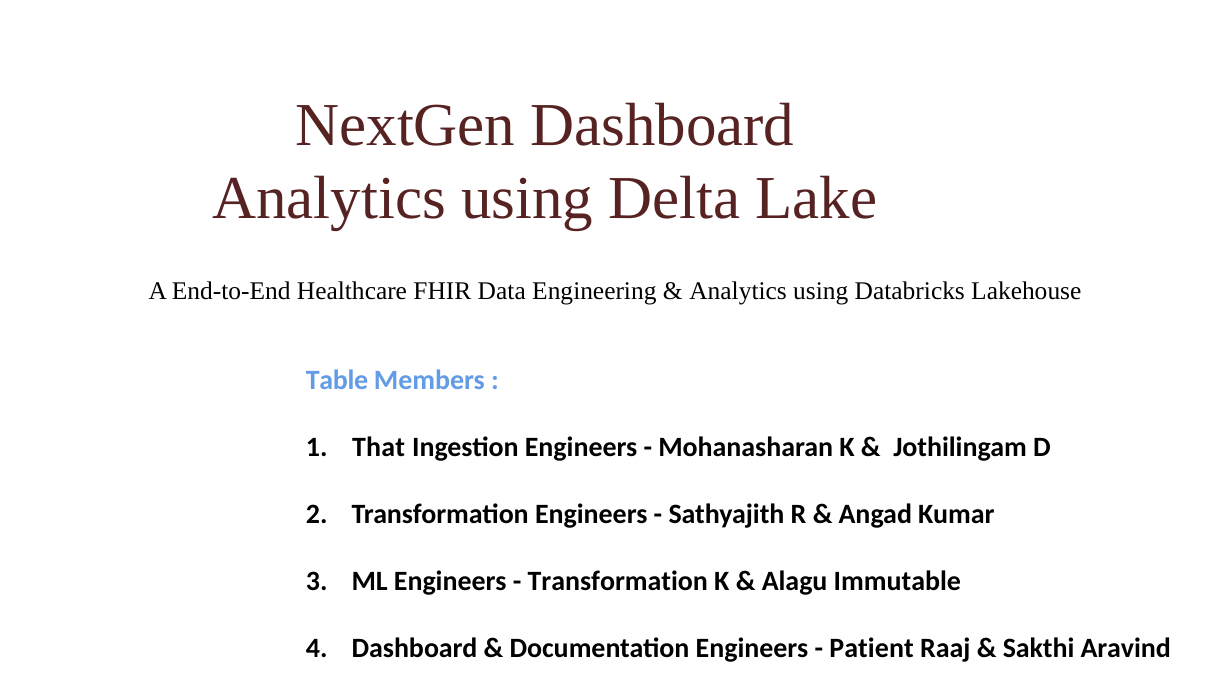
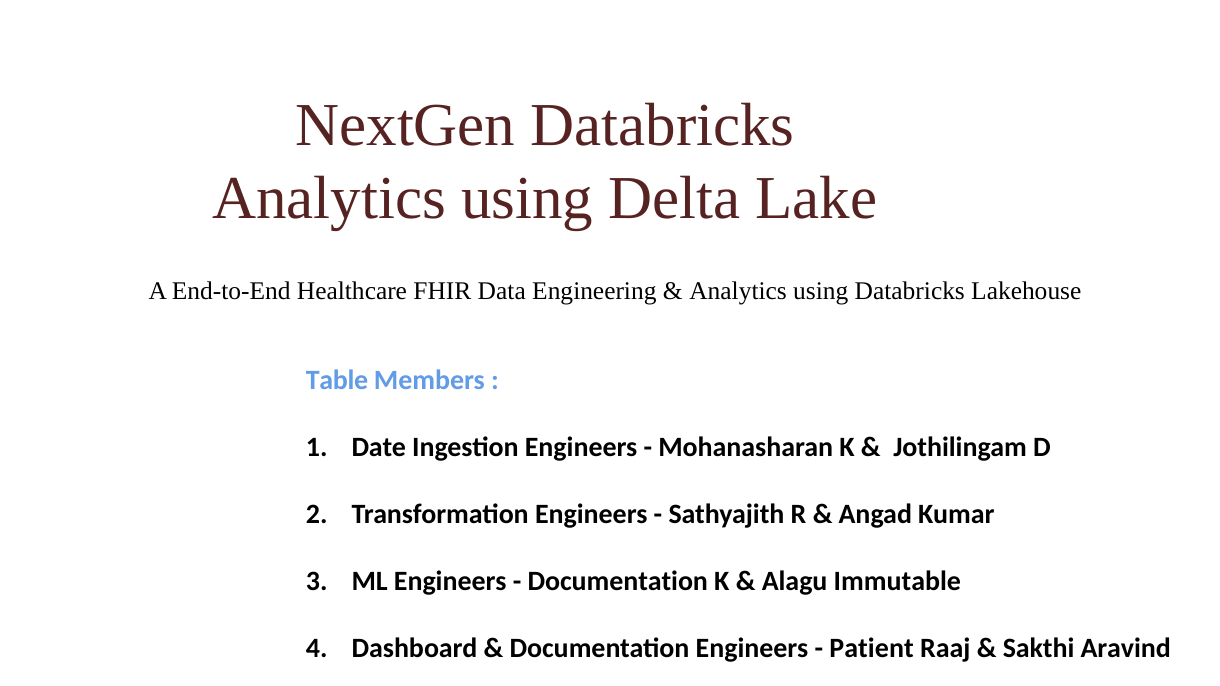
NextGen Dashboard: Dashboard -> Databricks (663, 126)
That: That -> Date (379, 447)
Transformation: Transformation -> Documentation (618, 581)
